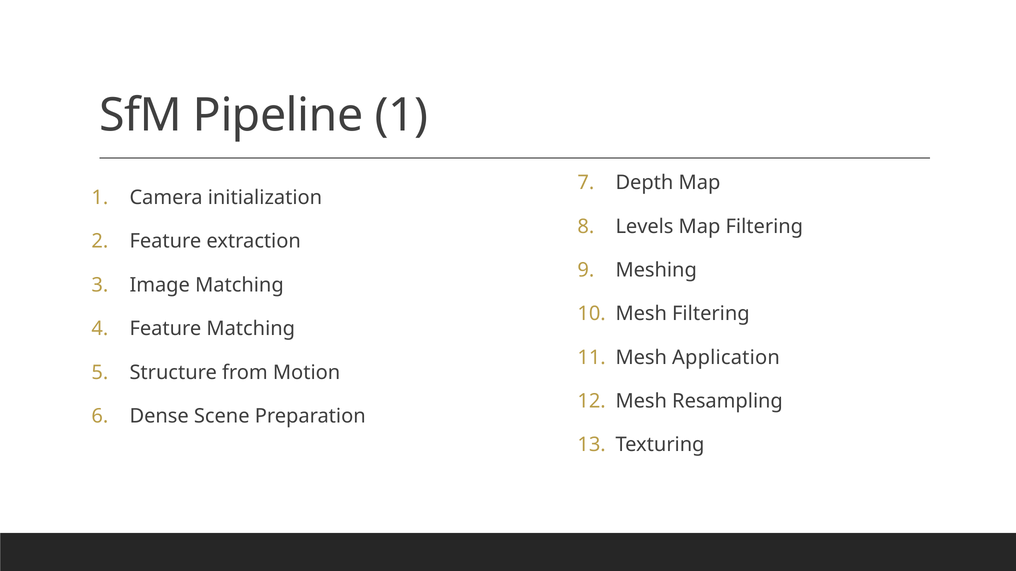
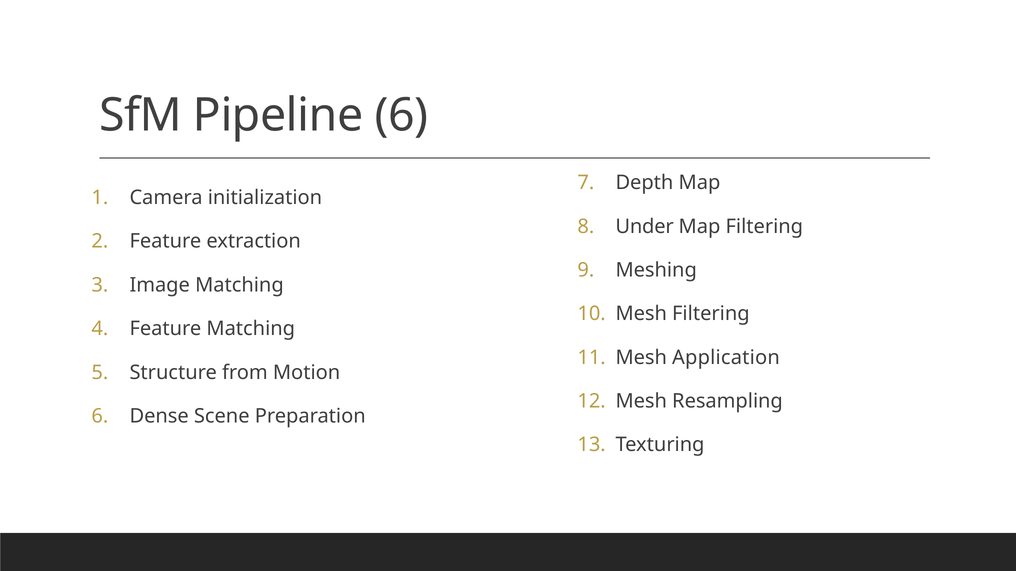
Pipeline 1: 1 -> 6 (401, 116)
Levels: Levels -> Under (645, 227)
